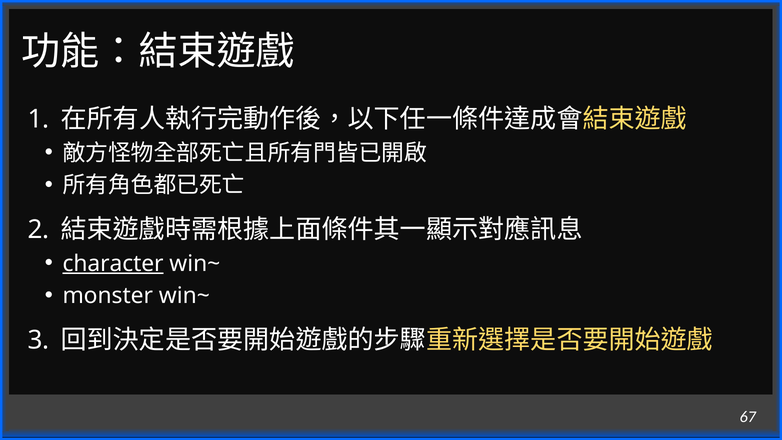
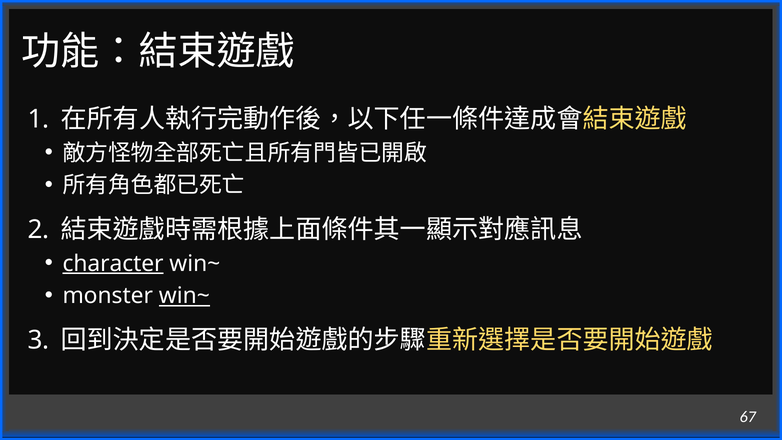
win~ underline: none -> present (184, 296)
